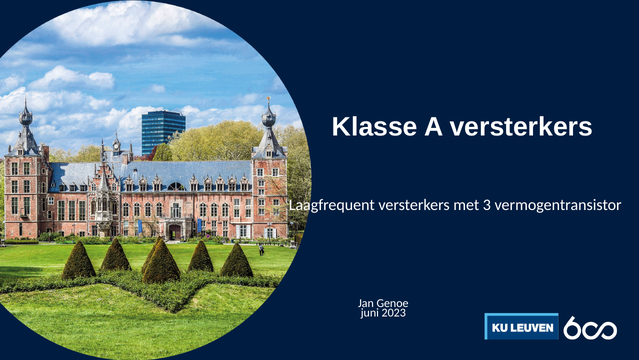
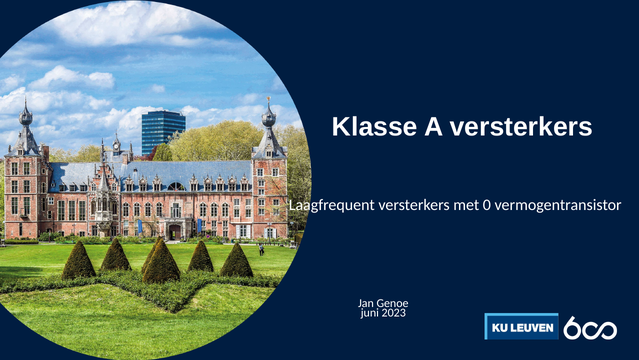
3: 3 -> 0 (487, 205)
